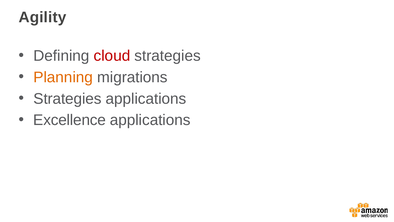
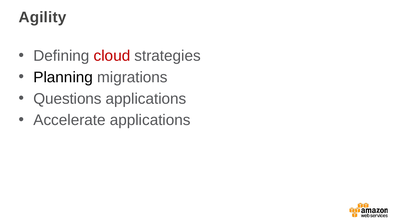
Planning colour: orange -> black (63, 77)
Strategies: Strategies -> Questions (67, 99)
Excellence: Excellence -> Accelerate (70, 120)
